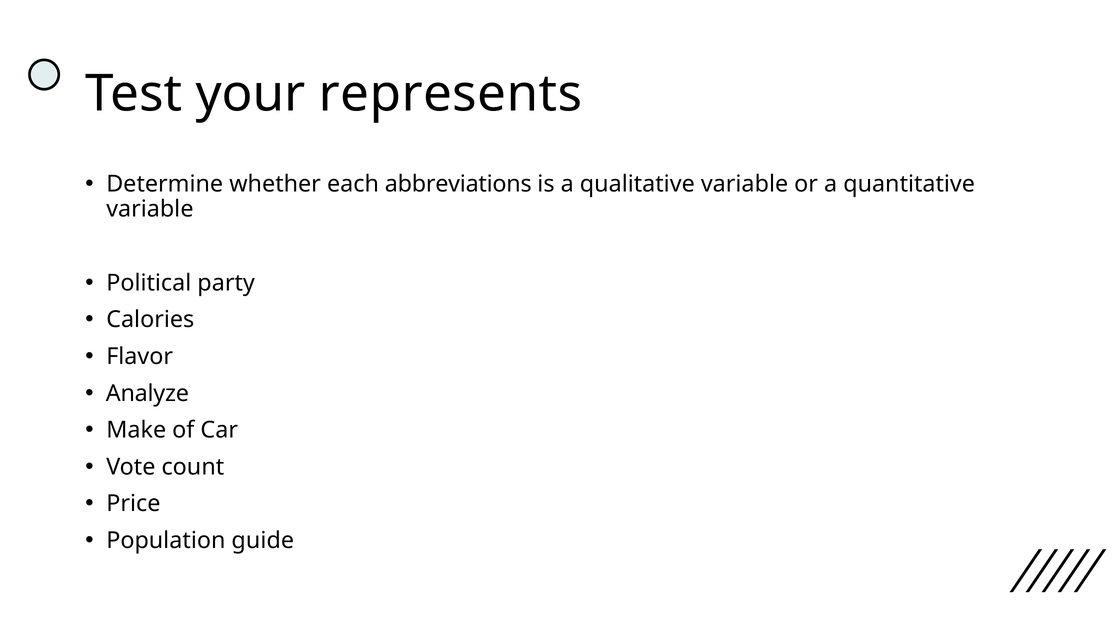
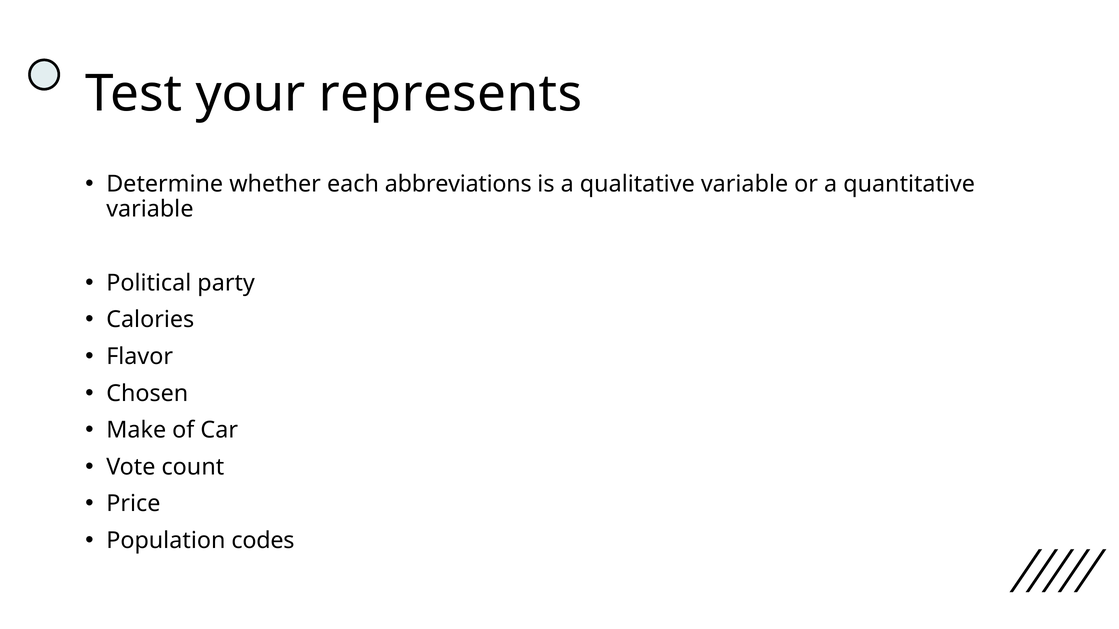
Analyze: Analyze -> Chosen (147, 394)
guide: guide -> codes (263, 541)
